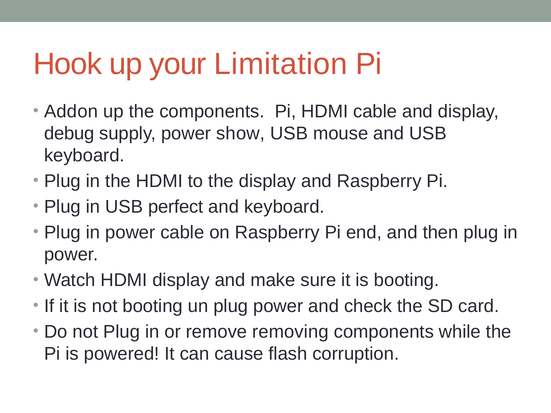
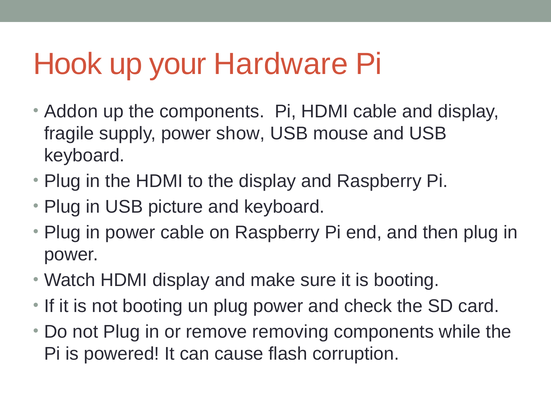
Limitation: Limitation -> Hardware (281, 64)
debug: debug -> fragile (69, 134)
perfect: perfect -> picture (176, 207)
